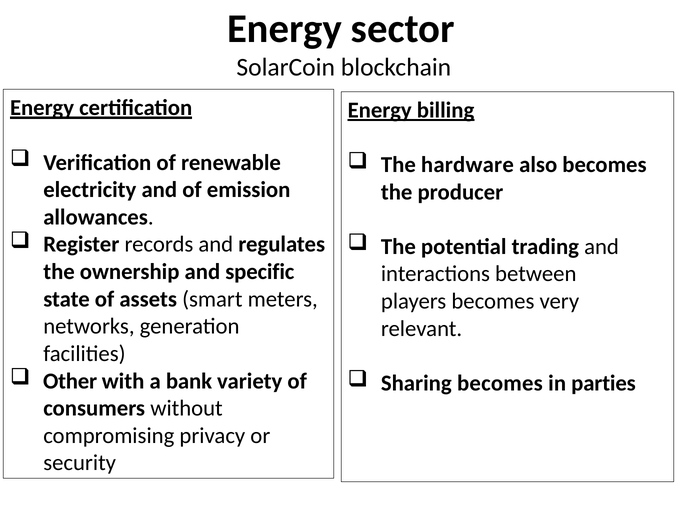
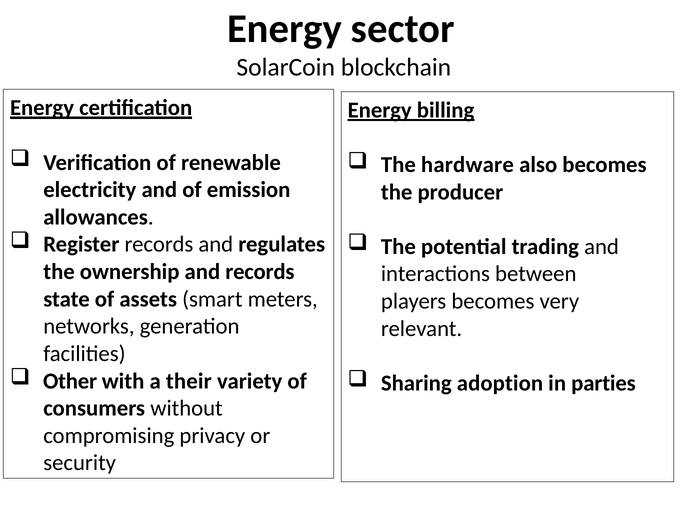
and specific: specific -> records (260, 271)
bank: bank -> their (189, 381)
Sharing becomes: becomes -> adoption (500, 383)
